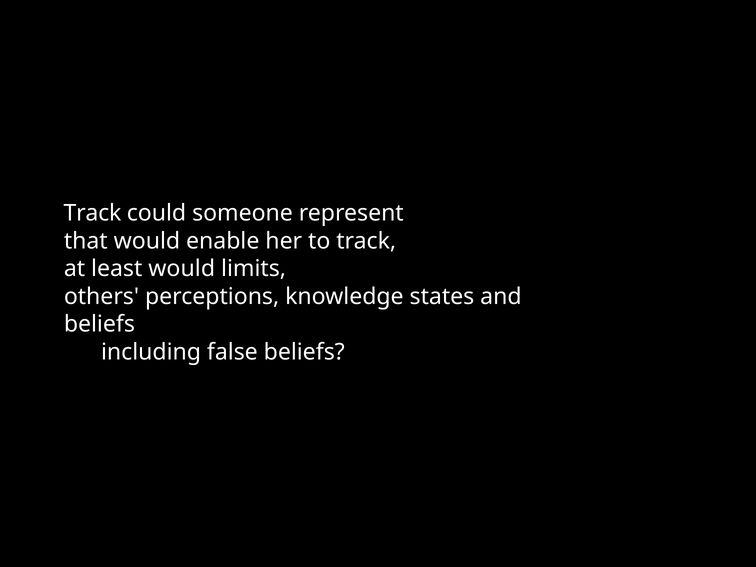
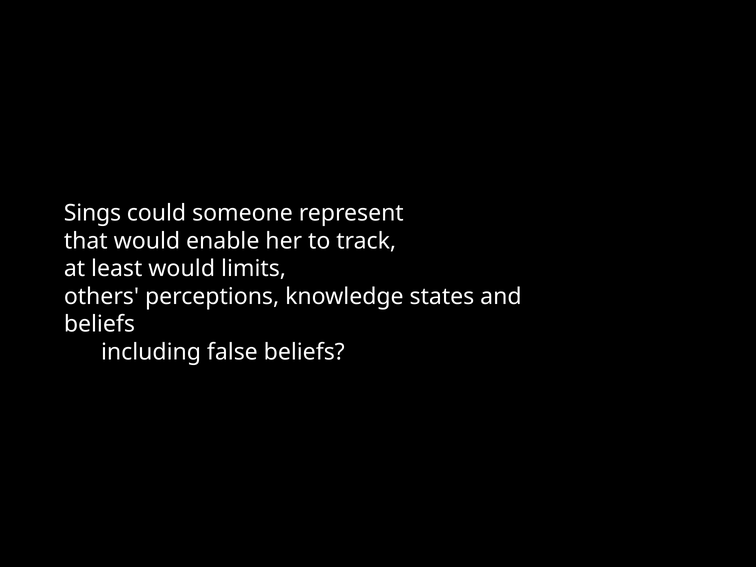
Track: Track -> Sings (92, 213)
